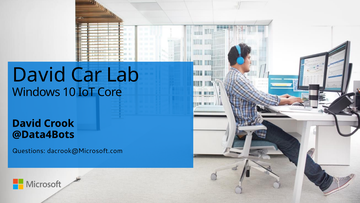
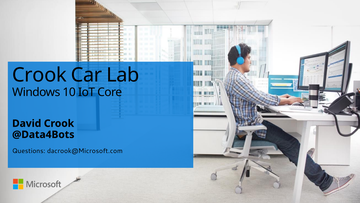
David: David -> Crook (39, 75)
